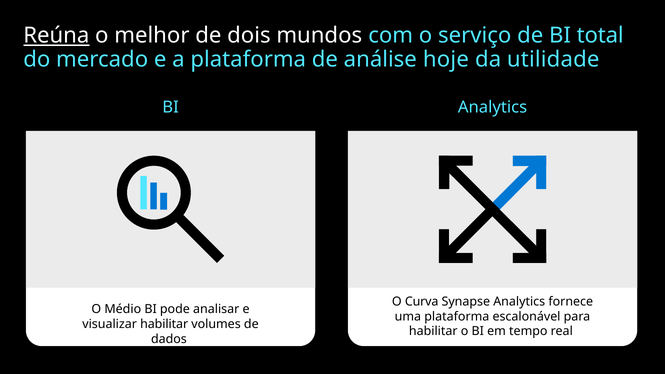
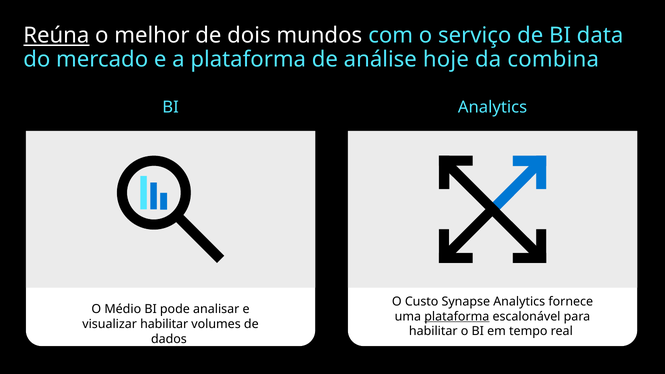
total: total -> data (600, 36)
utilidade: utilidade -> combina (553, 60)
Curva: Curva -> Custo (422, 301)
plataforma underline: none -> present (457, 316)
